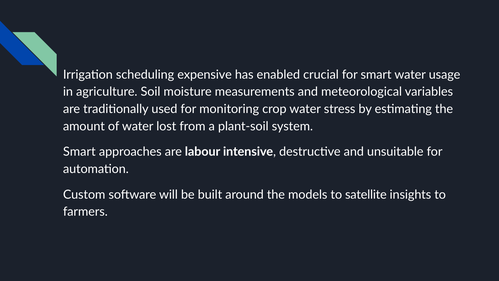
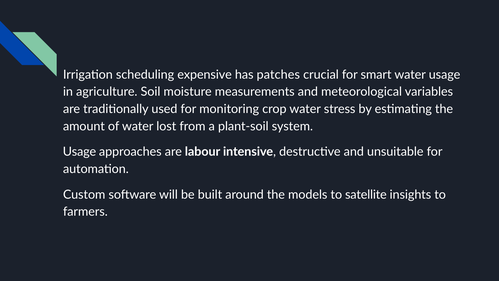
enabled: enabled -> patches (278, 74)
Smart: Smart -> Usage (79, 152)
